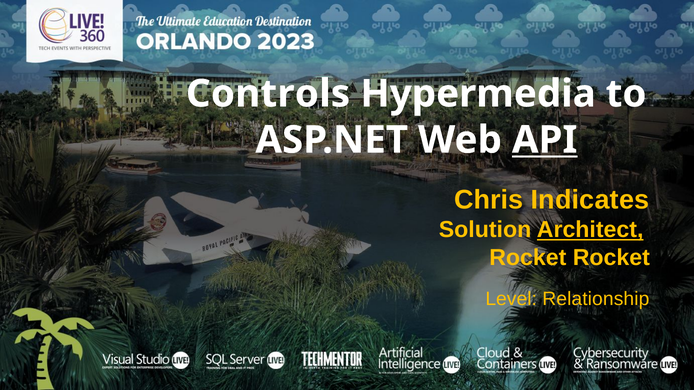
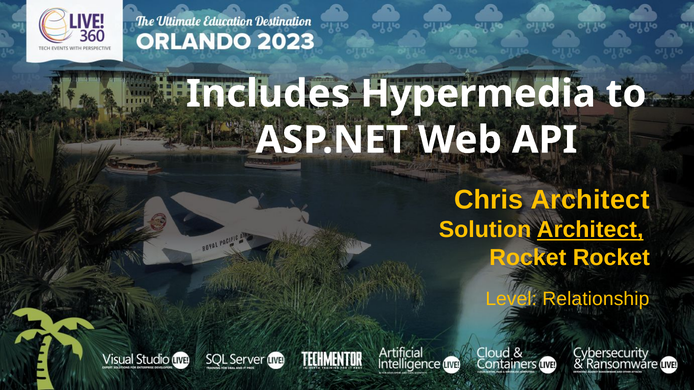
Controls: Controls -> Includes (268, 94)
API underline: present -> none (545, 140)
Chris Indicates: Indicates -> Architect (590, 200)
